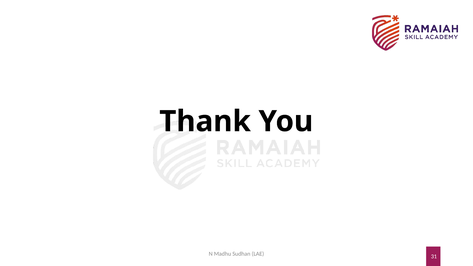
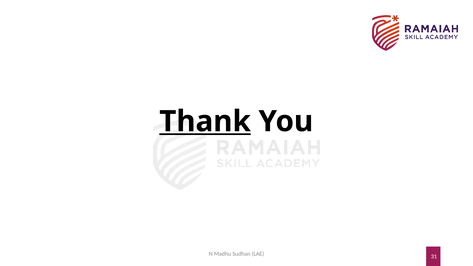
Thank underline: none -> present (205, 121)
